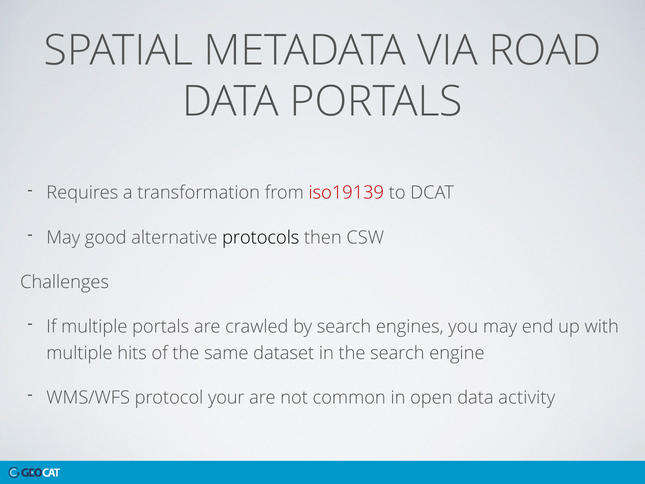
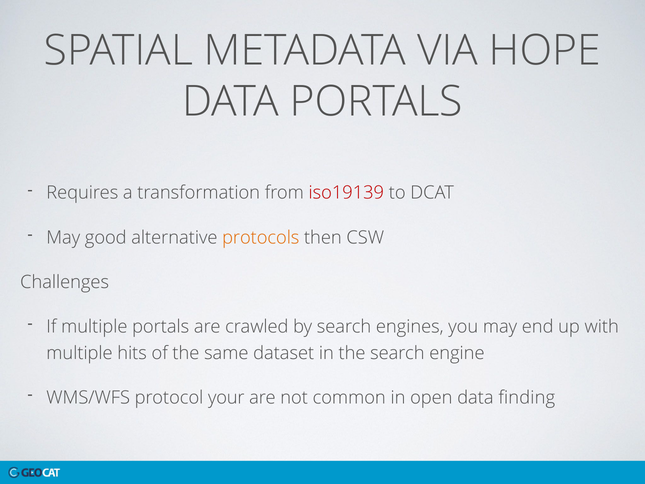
ROAD: ROAD -> HOPE (545, 50)
protocols colour: black -> orange (261, 237)
activity: activity -> finding (527, 397)
